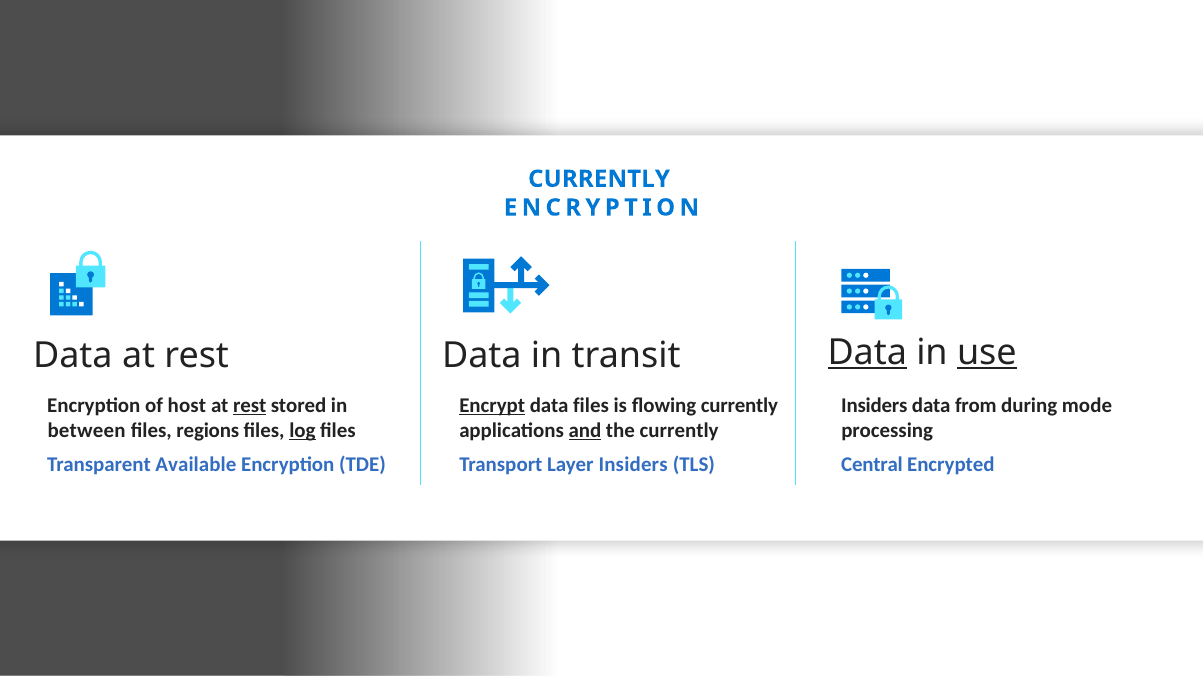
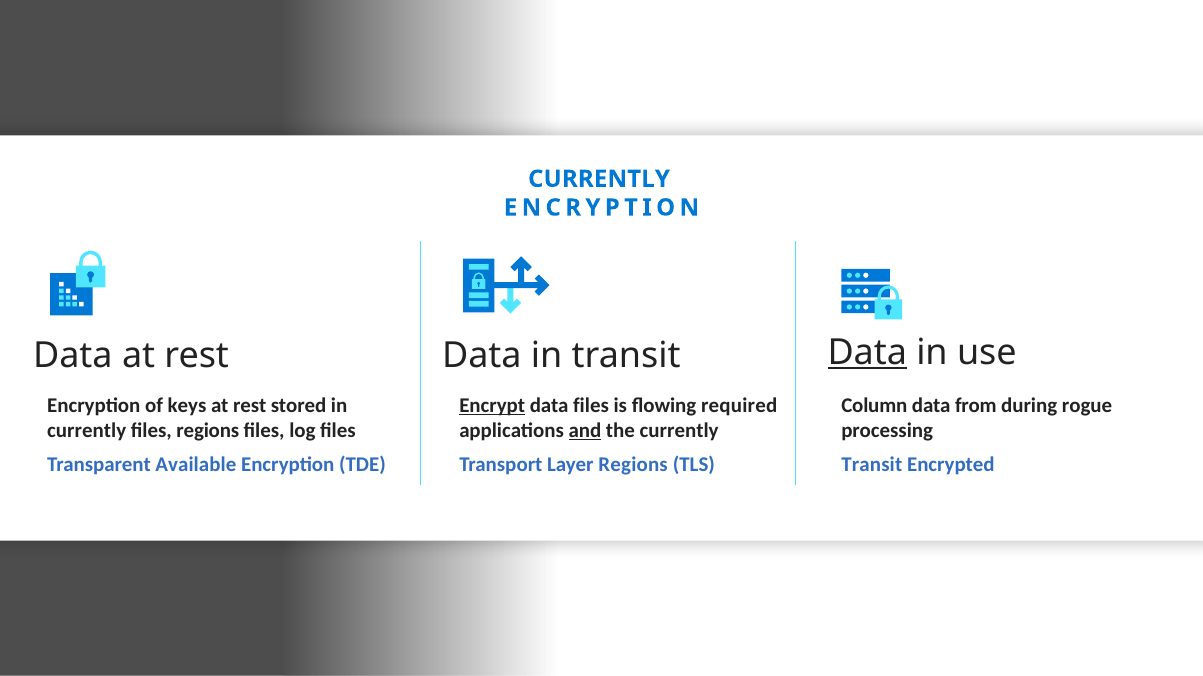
use underline: present -> none (987, 353)
host: host -> keys (187, 406)
rest underline: present -> none (250, 406)
flowing currently: currently -> required (739, 406)
Insiders: Insiders -> Column (874, 406)
mode: mode -> rogue (1087, 406)
between: between -> currently (87, 431)
log underline: present -> none (302, 431)
Layer Insiders: Insiders -> Regions (633, 465)
Central: Central -> Transit (872, 465)
